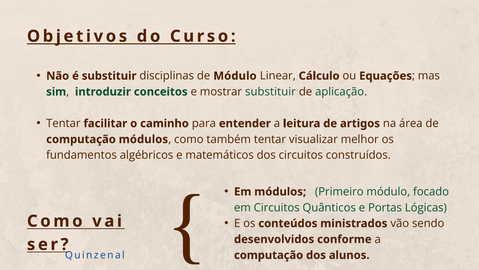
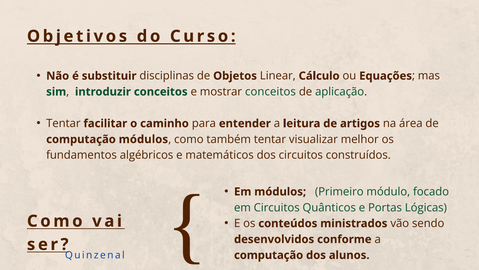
de Módulo: Módulo -> Objetos (235, 76)
mostrar substituir: substituir -> conceitos (270, 92)
